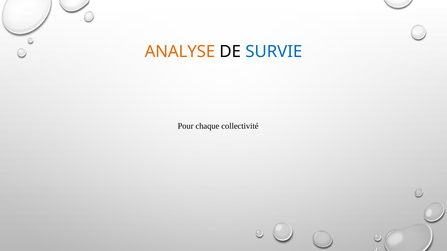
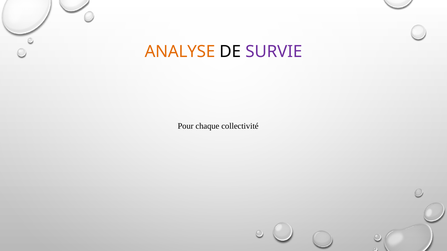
SURVIE colour: blue -> purple (274, 52)
